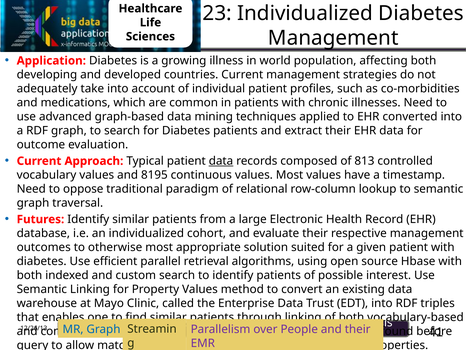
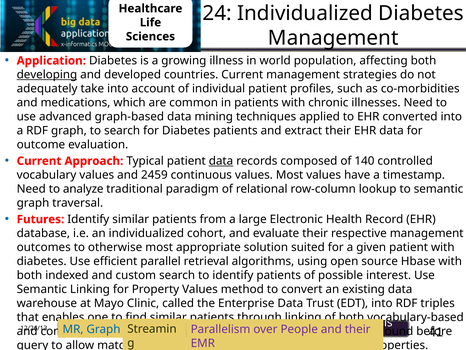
23: 23 -> 24 (217, 13)
developing underline: none -> present (47, 75)
813: 813 -> 140 (364, 161)
8195: 8195 -> 2459 (154, 175)
oppose: oppose -> analyze (83, 189)
